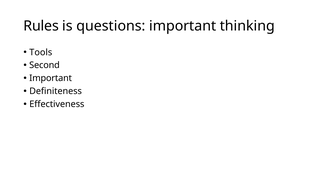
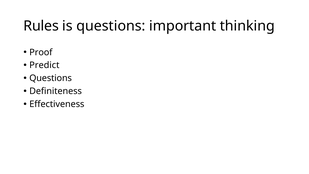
Tools: Tools -> Proof (41, 52)
Second: Second -> Predict (44, 65)
Important: Important -> Questions (51, 78)
